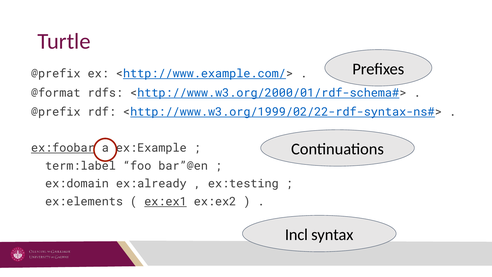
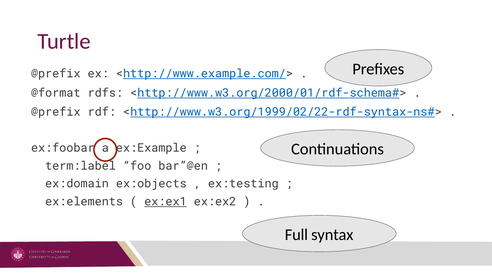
ex:foobar underline: present -> none (63, 148)
ex:already: ex:already -> ex:objects (151, 184)
Incl: Incl -> Full (296, 234)
